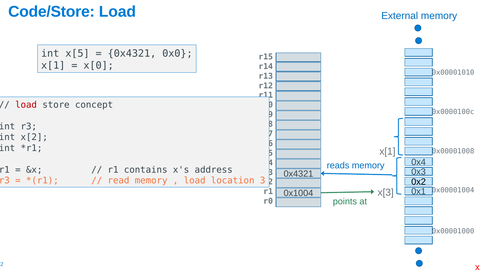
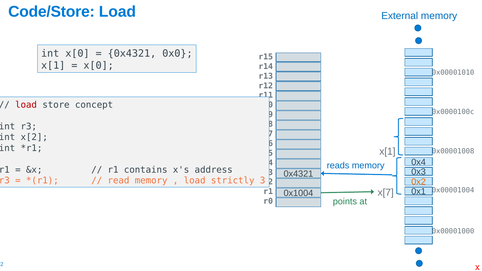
int x[5: x[5 -> x[0 (77, 53)
location: location -> strictly (233, 181)
0x2 colour: black -> orange (419, 182)
x[3: x[3 -> x[7 (386, 192)
